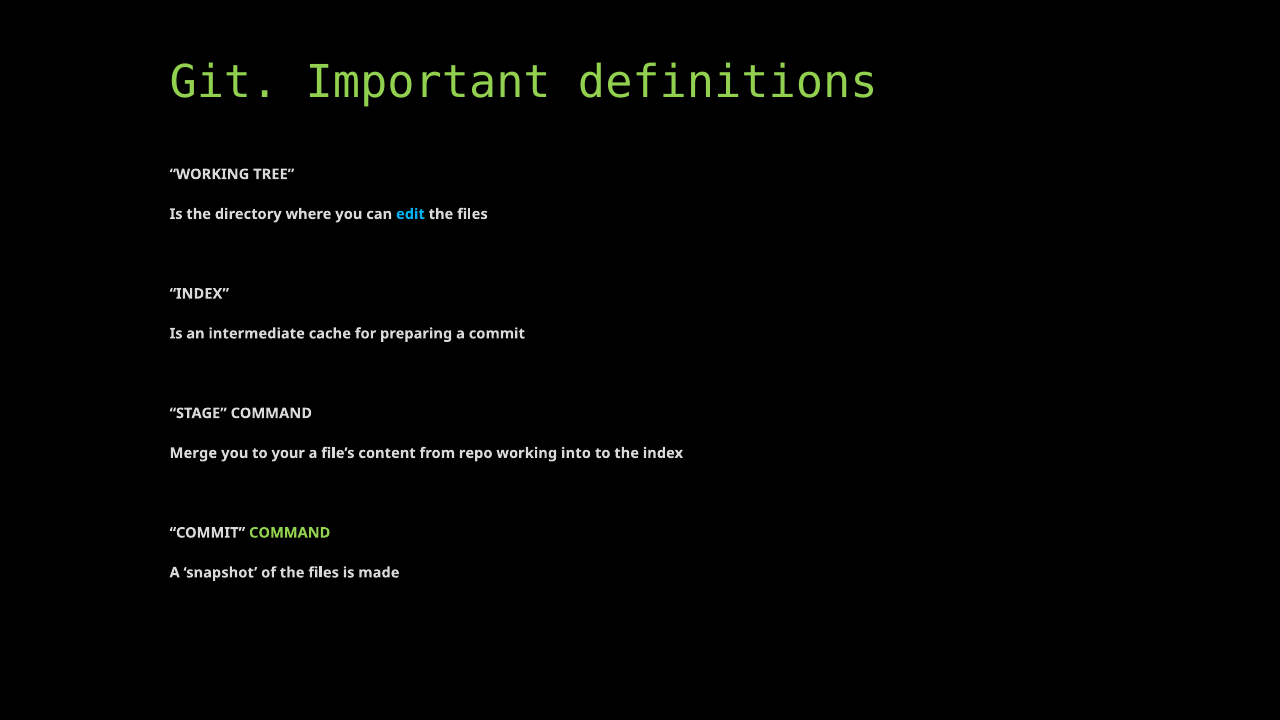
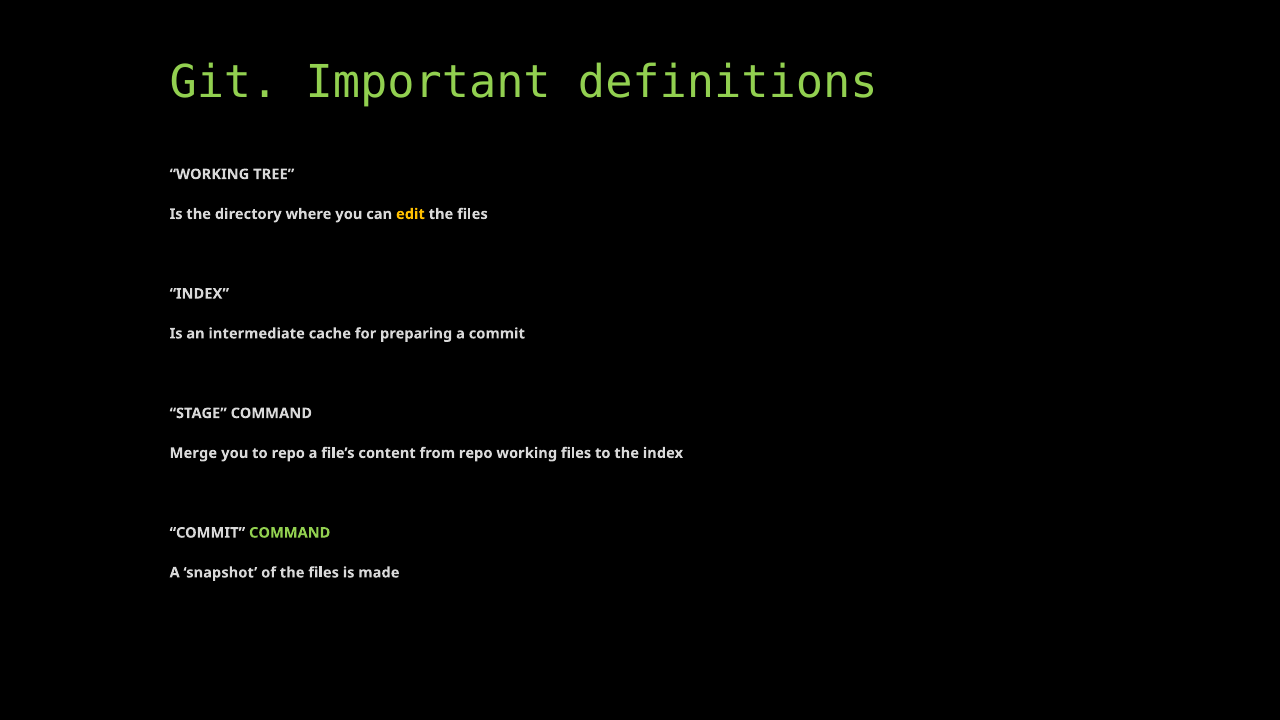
edit colour: light blue -> yellow (410, 214)
to your: your -> repo (288, 453)
working into: into -> files (576, 453)
